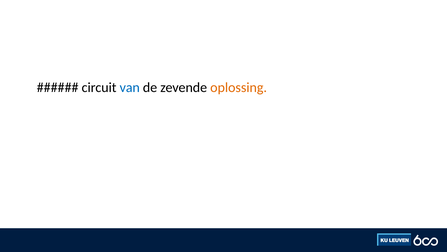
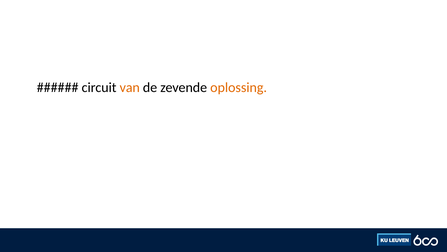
van colour: blue -> orange (130, 87)
